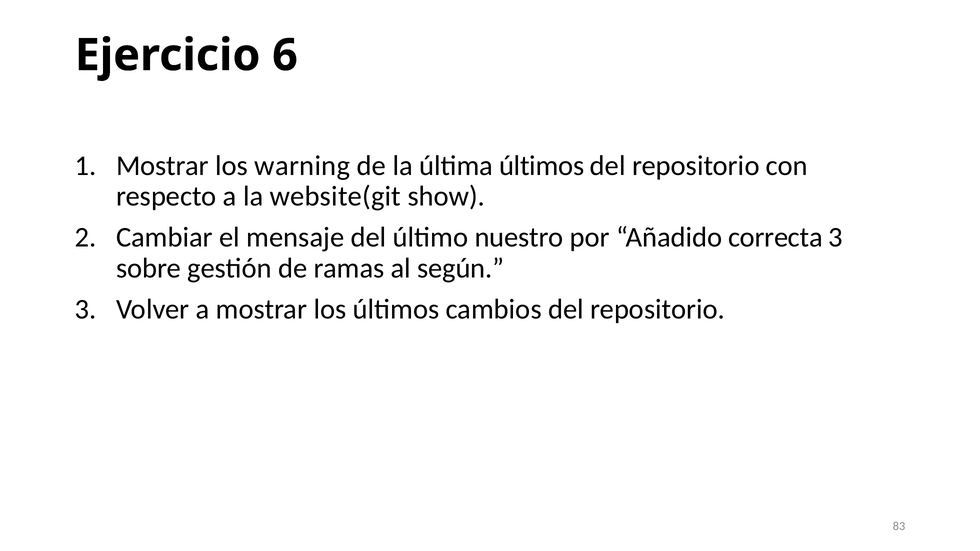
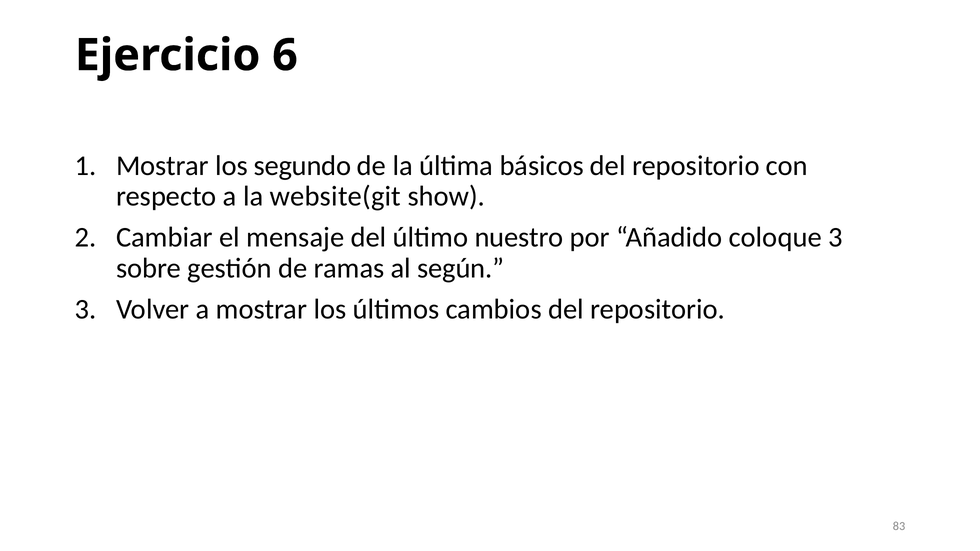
warning: warning -> segundo (303, 166)
última últimos: últimos -> básicos (542, 166)
correcta: correcta -> coloque (775, 238)
